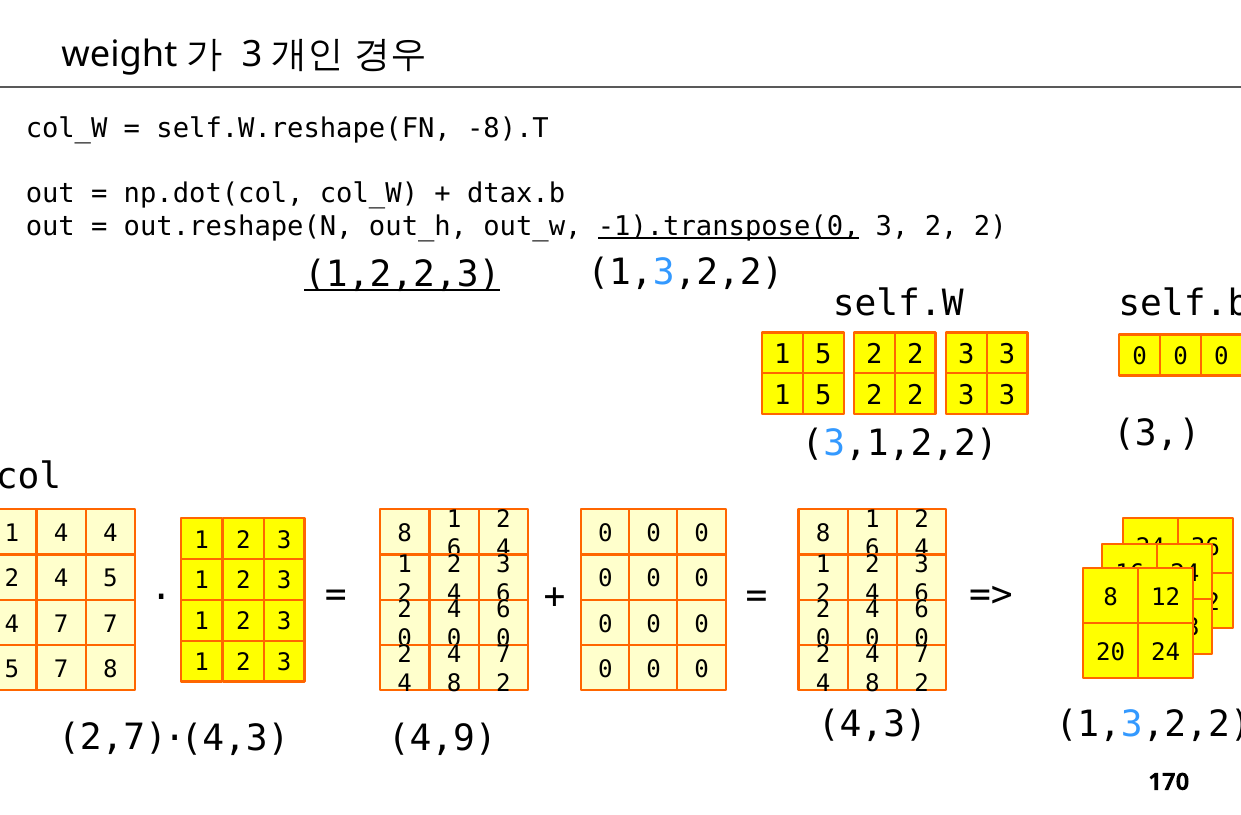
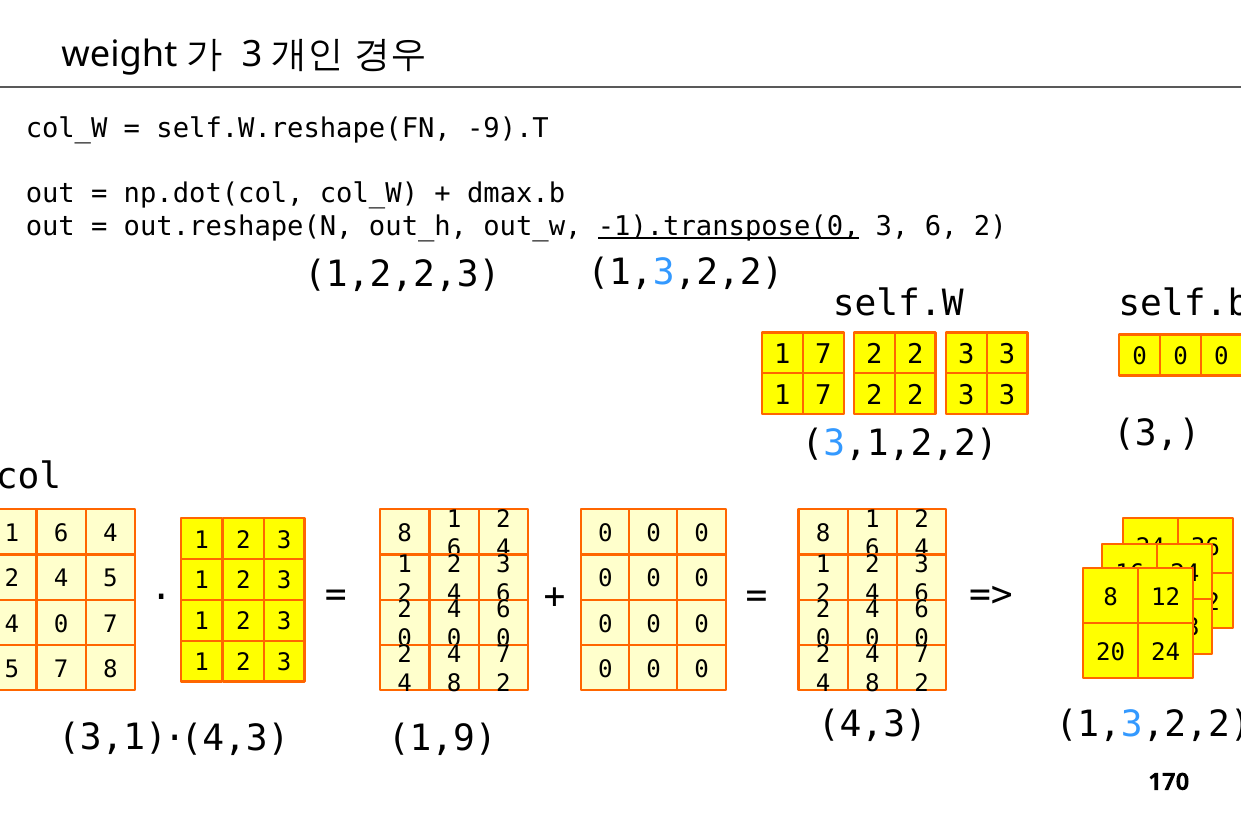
-8).T: -8).T -> -9).T (508, 128)
dtax.b: dtax.b -> dmax.b (516, 193)
2: 2 -> 6 (941, 226)
1,2,2,3 underline: present -> none (402, 275)
5: 5 -> 7 (823, 355)
5: 5 -> 7 (823, 396)
4: 4 -> 6 (61, 534)
7: 7 -> 0 (61, 624)
2,7: 2,7 -> 3,1 (113, 738)
4,9: 4,9 -> 1,9 (442, 739)
